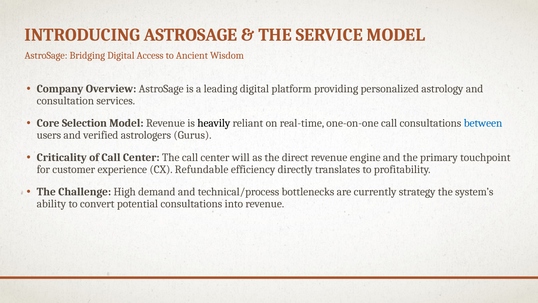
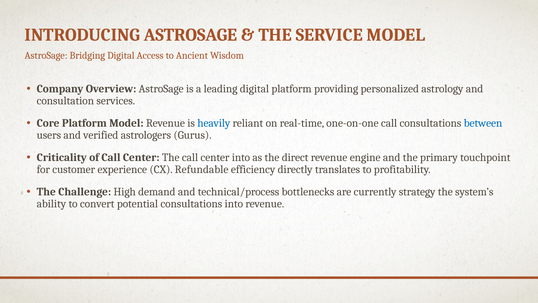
Core Selection: Selection -> Platform (84, 123)
heavily colour: black -> blue (214, 123)
center will: will -> into (241, 157)
